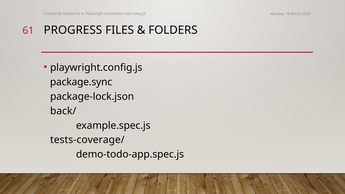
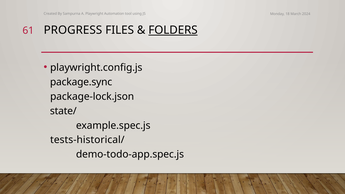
FOLDERS underline: none -> present (173, 30)
back/: back/ -> state/ (63, 111)
tests-coverage/: tests-coverage/ -> tests-historical/ (87, 140)
